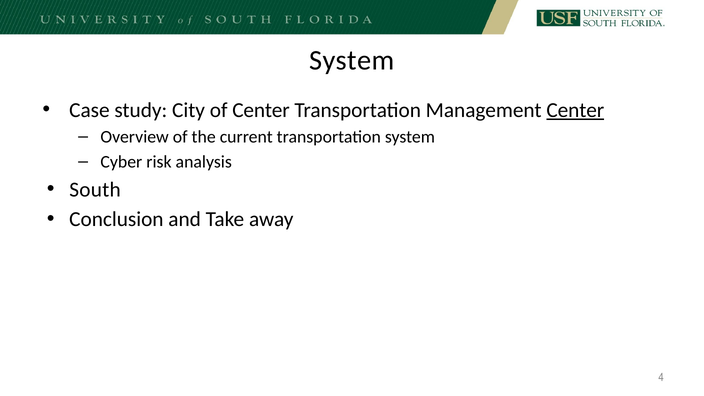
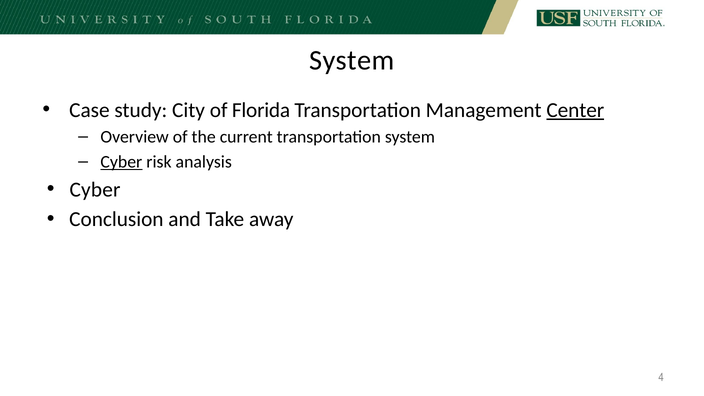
of Center: Center -> Florida (261, 110)
Cyber underline: none -> present (121, 162)
South: South -> Cyber (95, 190)
